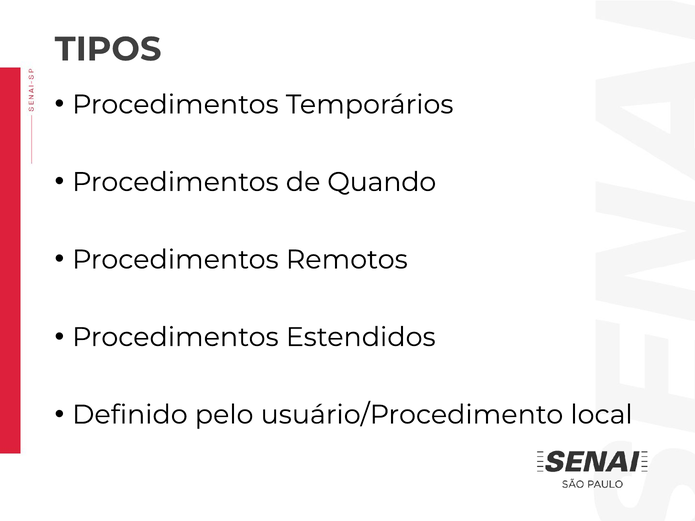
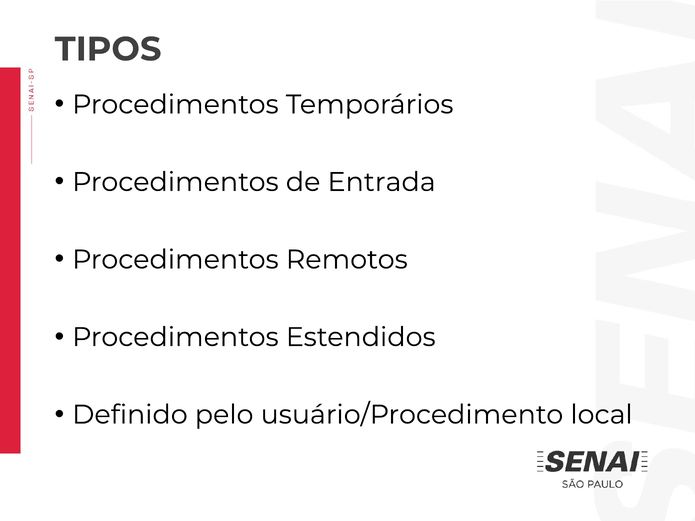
Quando: Quando -> Entrada (382, 182)
